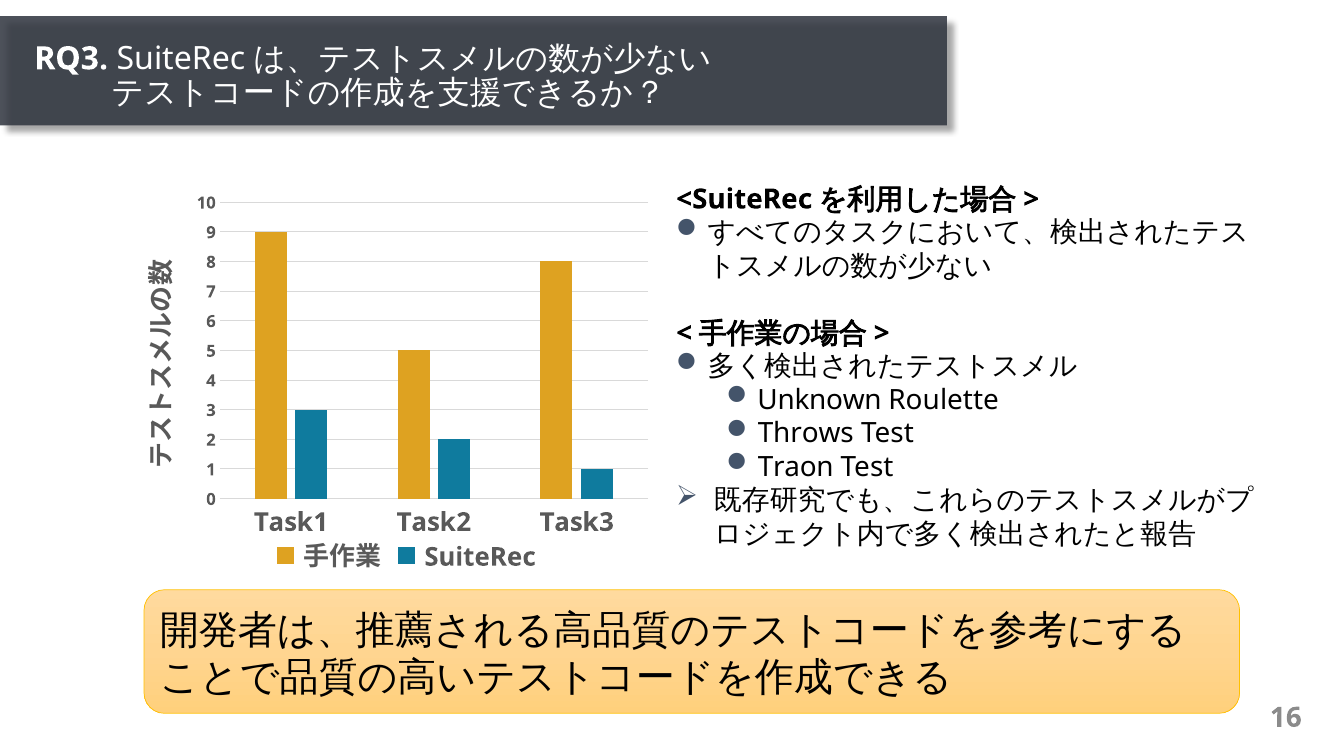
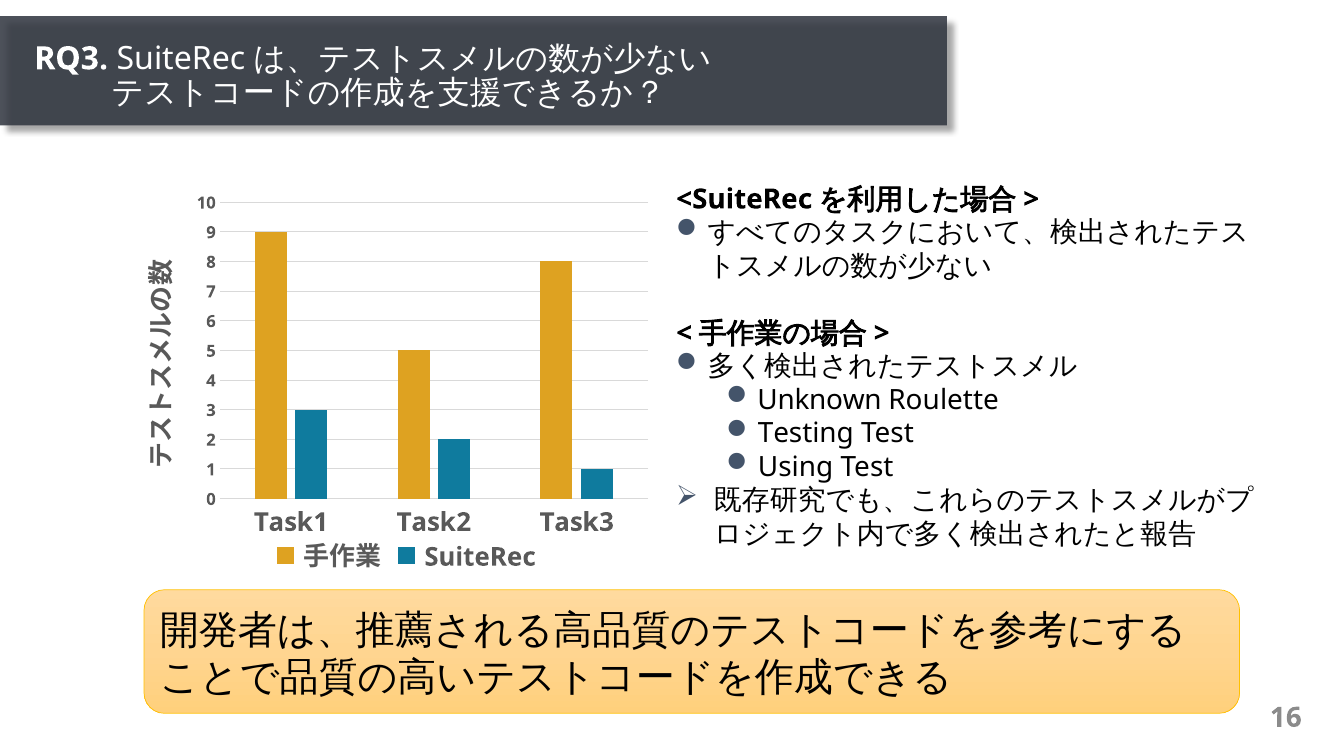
Throws: Throws -> Testing (806, 434)
Traon: Traon -> Using (796, 467)
